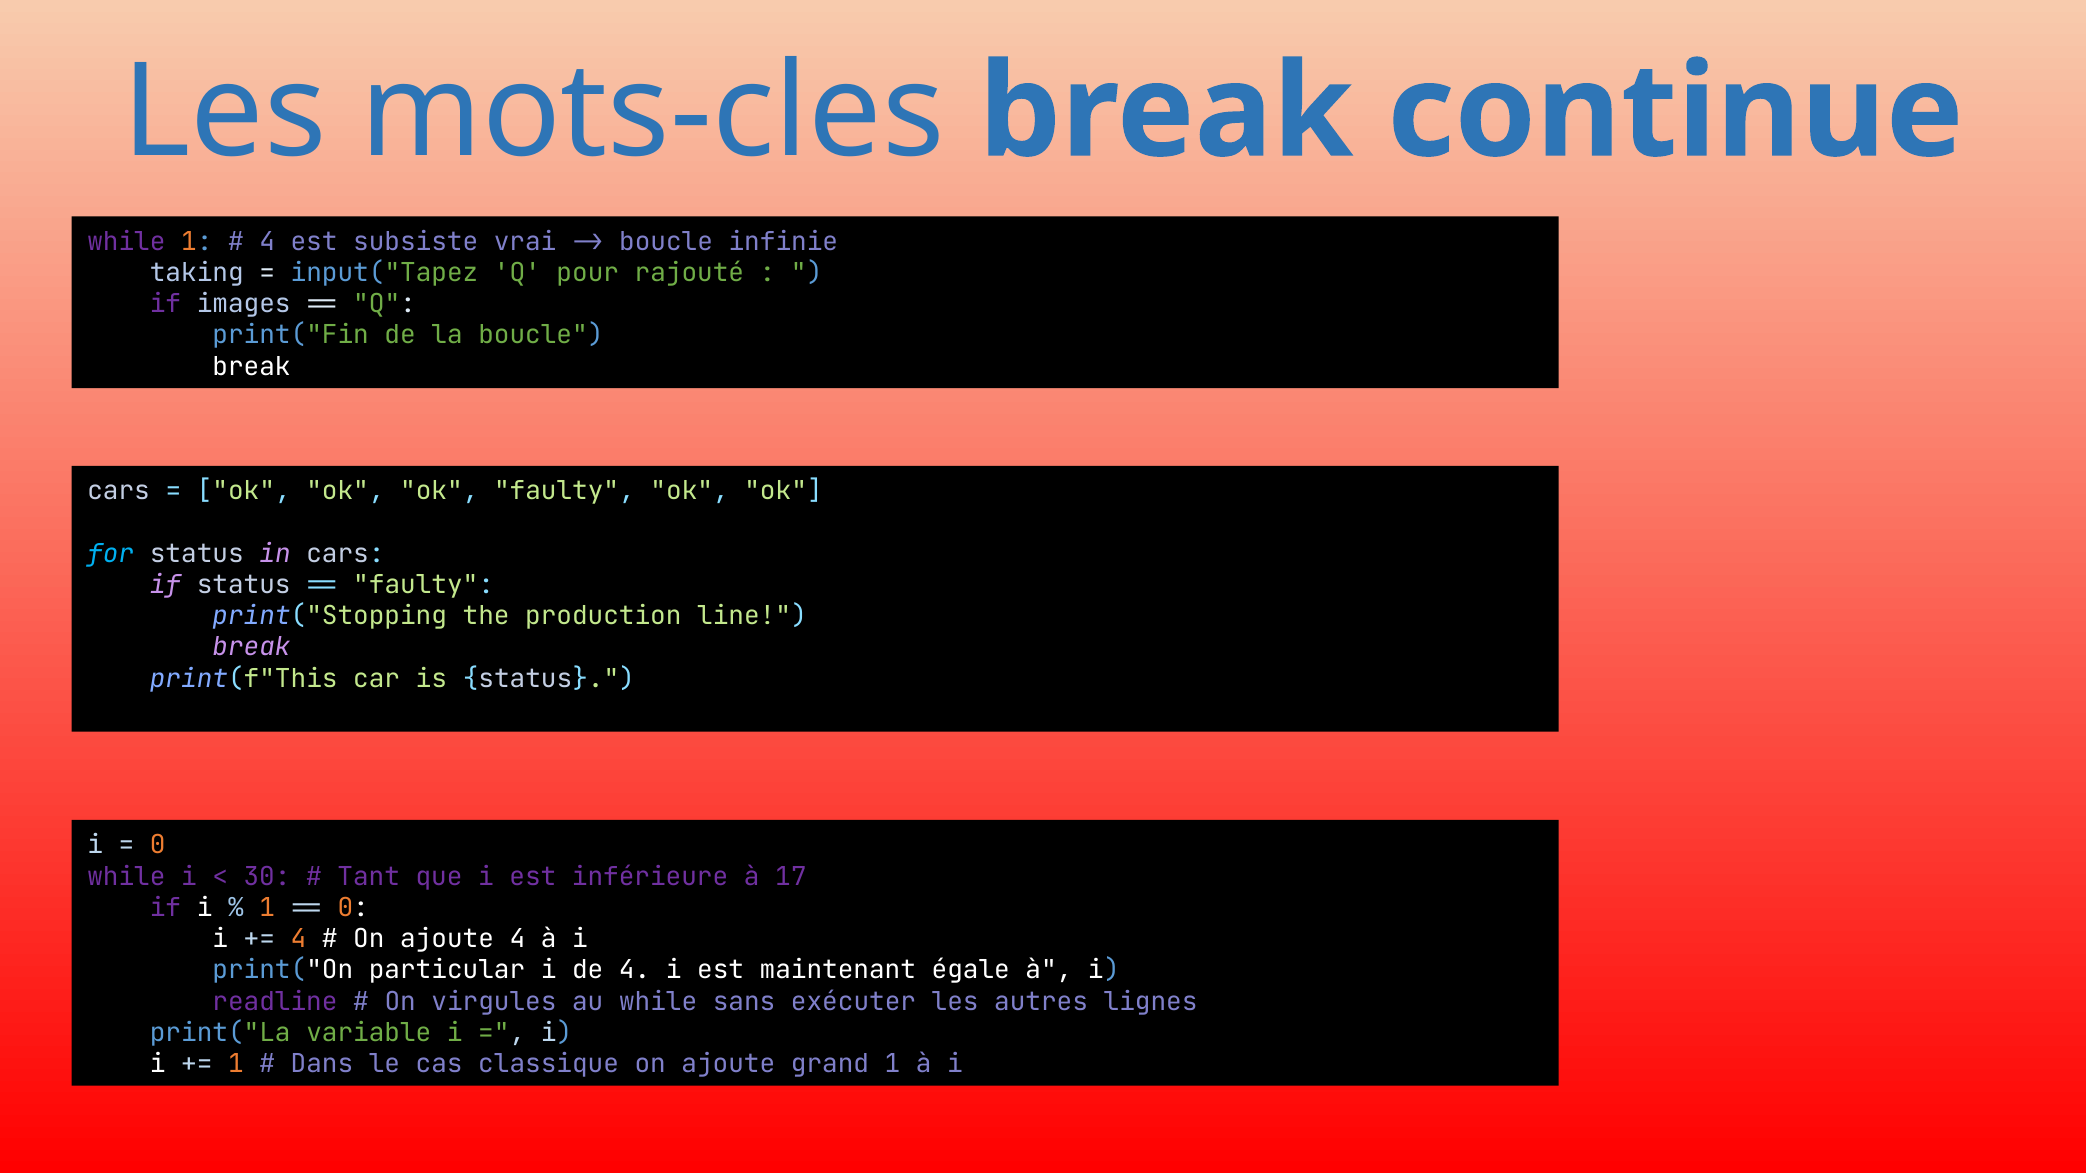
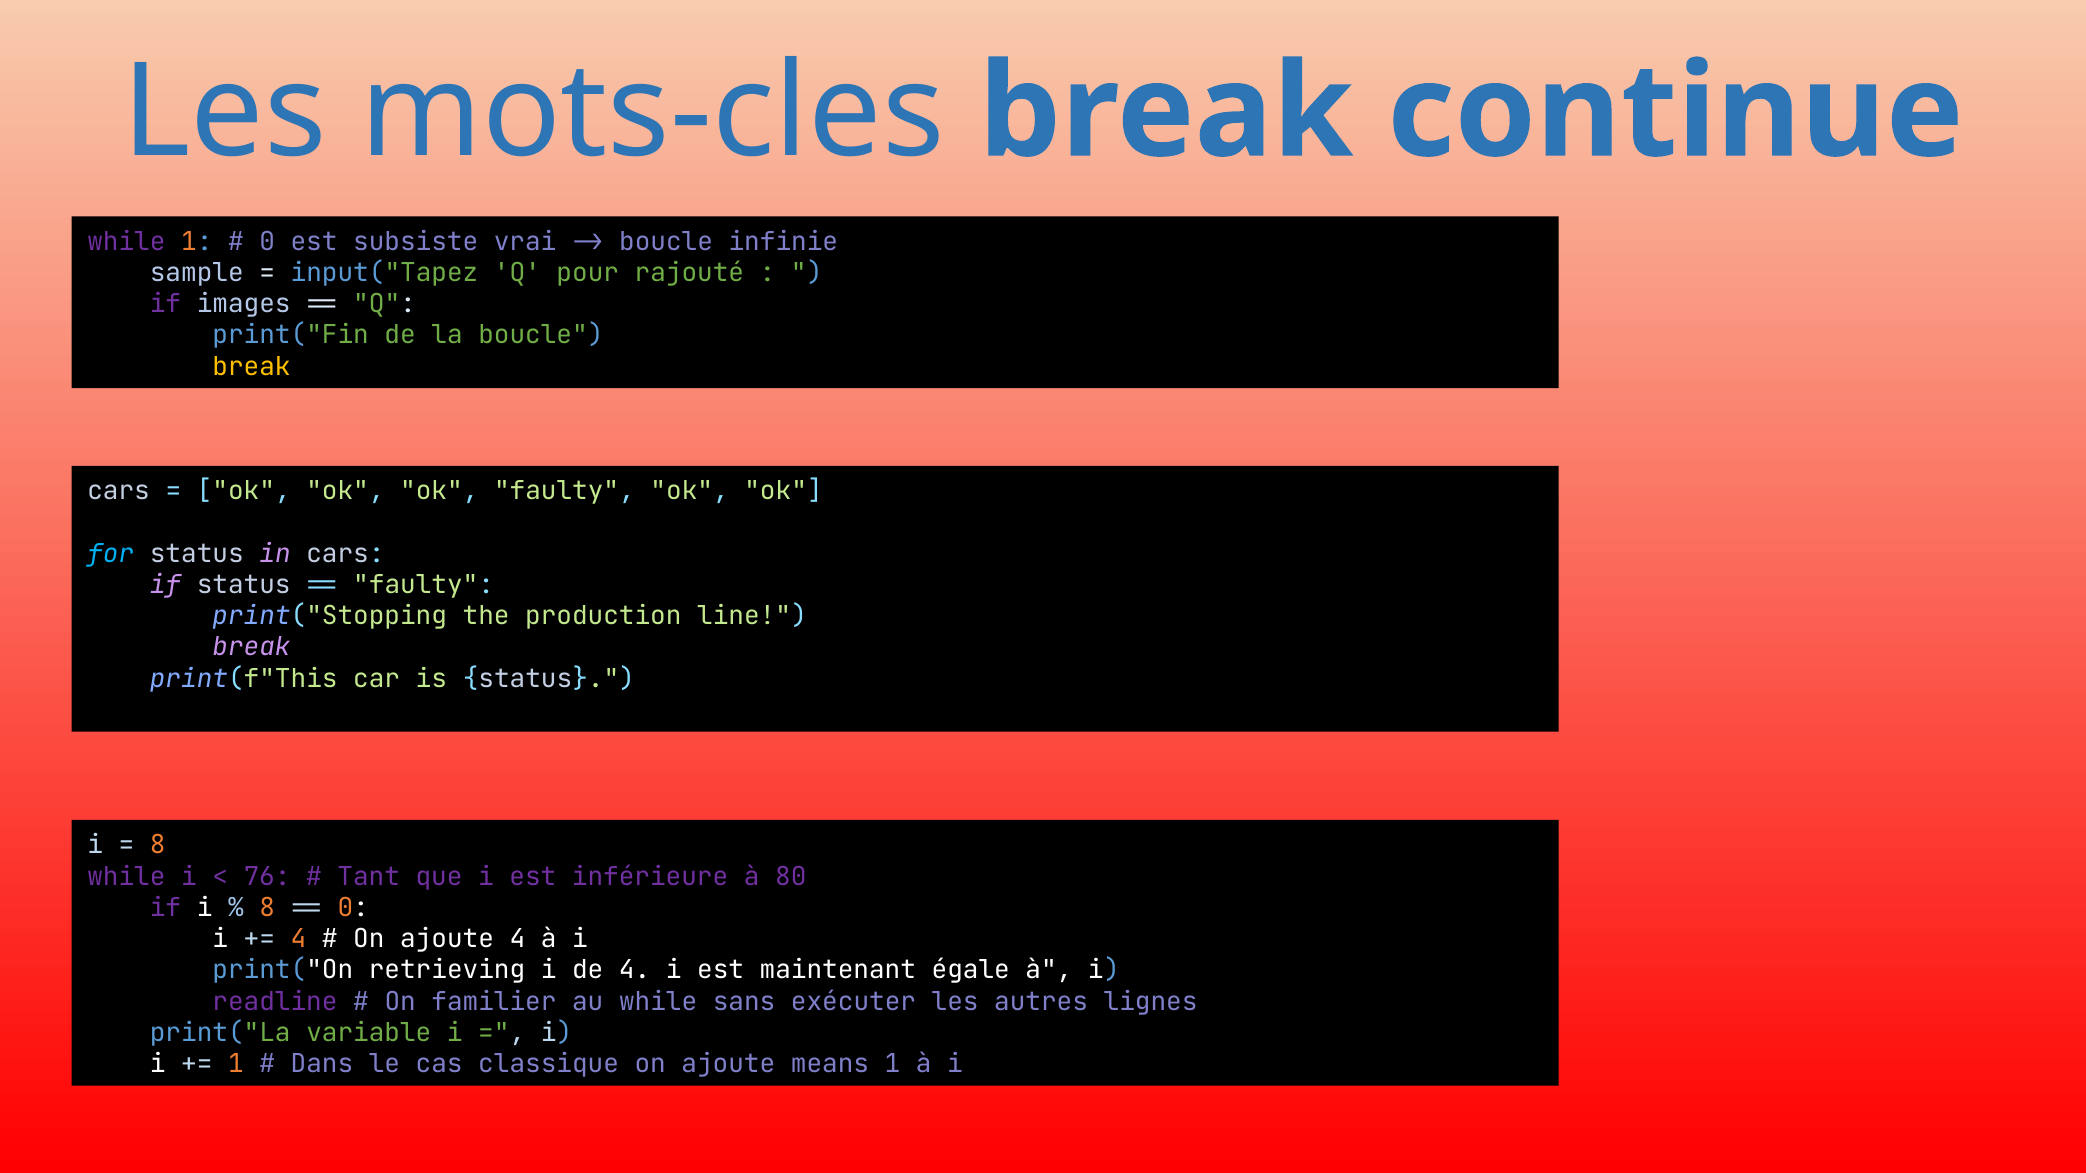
4: 4 -> 0 (267, 242)
taking: taking -> sample (197, 273)
break colour: white -> yellow (252, 367)
0: 0 -> 8 (158, 845)
30: 30 -> 76 (267, 877)
17: 17 -> 80 (791, 877)
1: 1 -> 8 (267, 908)
particular: particular -> retrieving (447, 971)
virgules: virgules -> familier (494, 1002)
grand: grand -> means (830, 1064)
